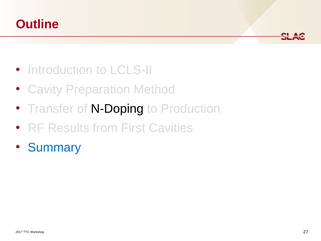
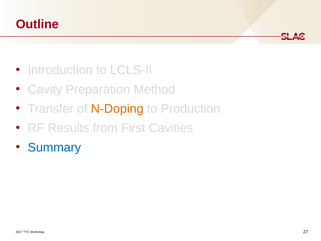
N-Doping colour: black -> orange (117, 109)
